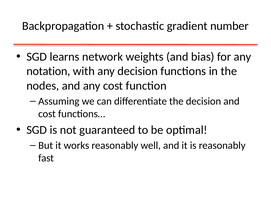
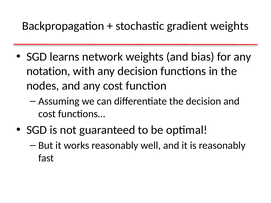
gradient number: number -> weights (229, 26)
